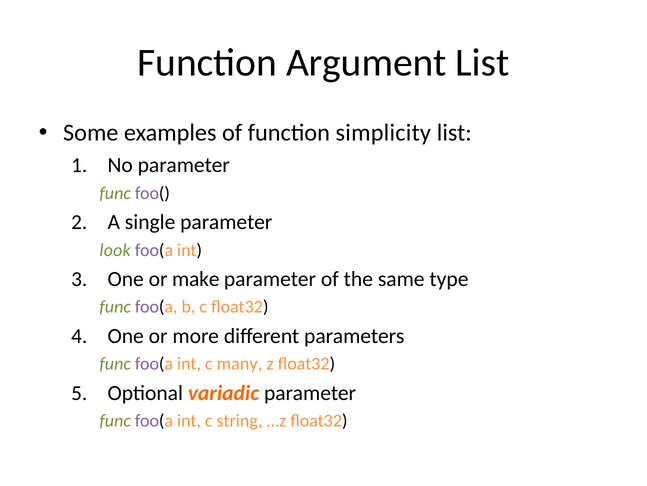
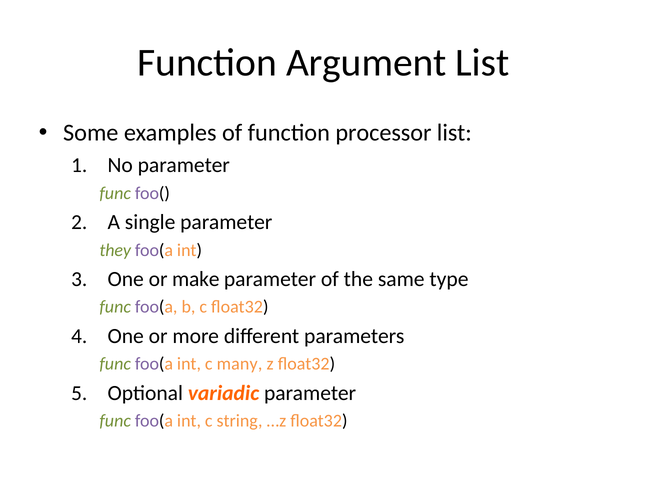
simplicity: simplicity -> processor (383, 133)
look: look -> they (115, 250)
